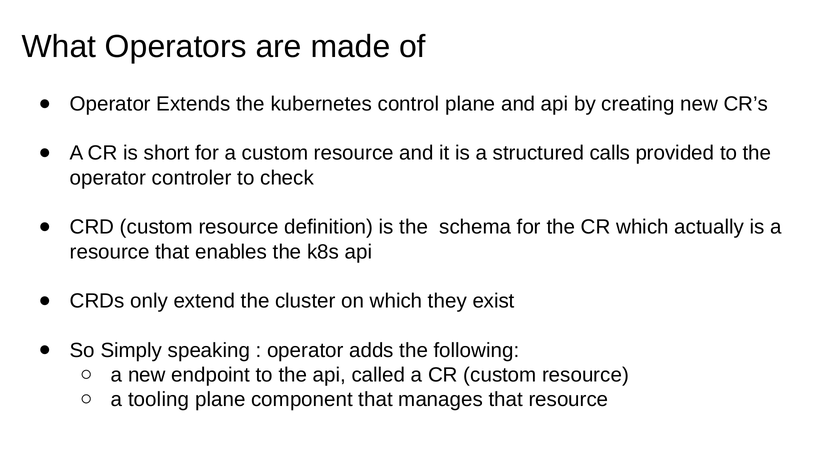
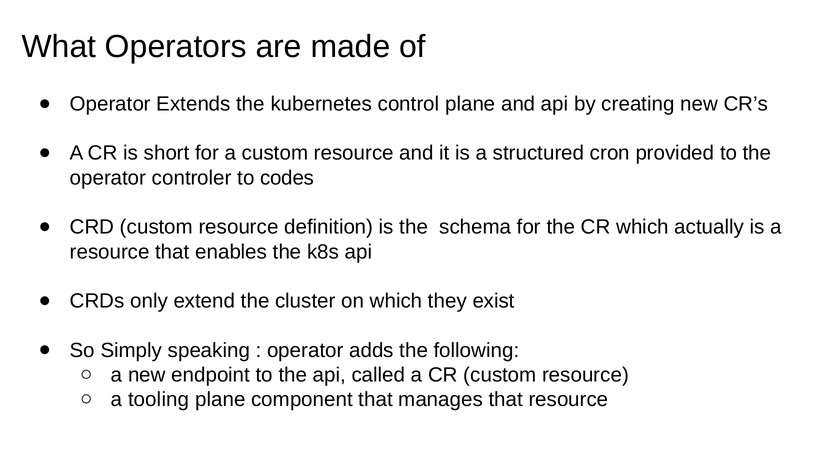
calls: calls -> cron (610, 153)
check: check -> codes (287, 178)
